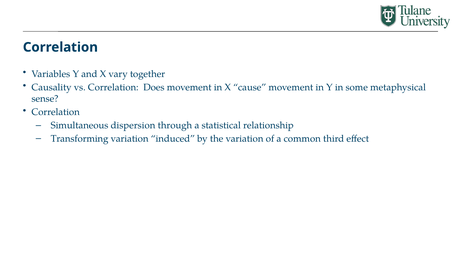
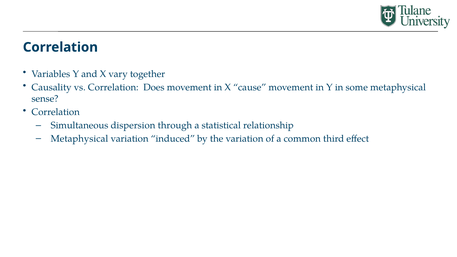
Transforming: Transforming -> Metaphysical (79, 139)
